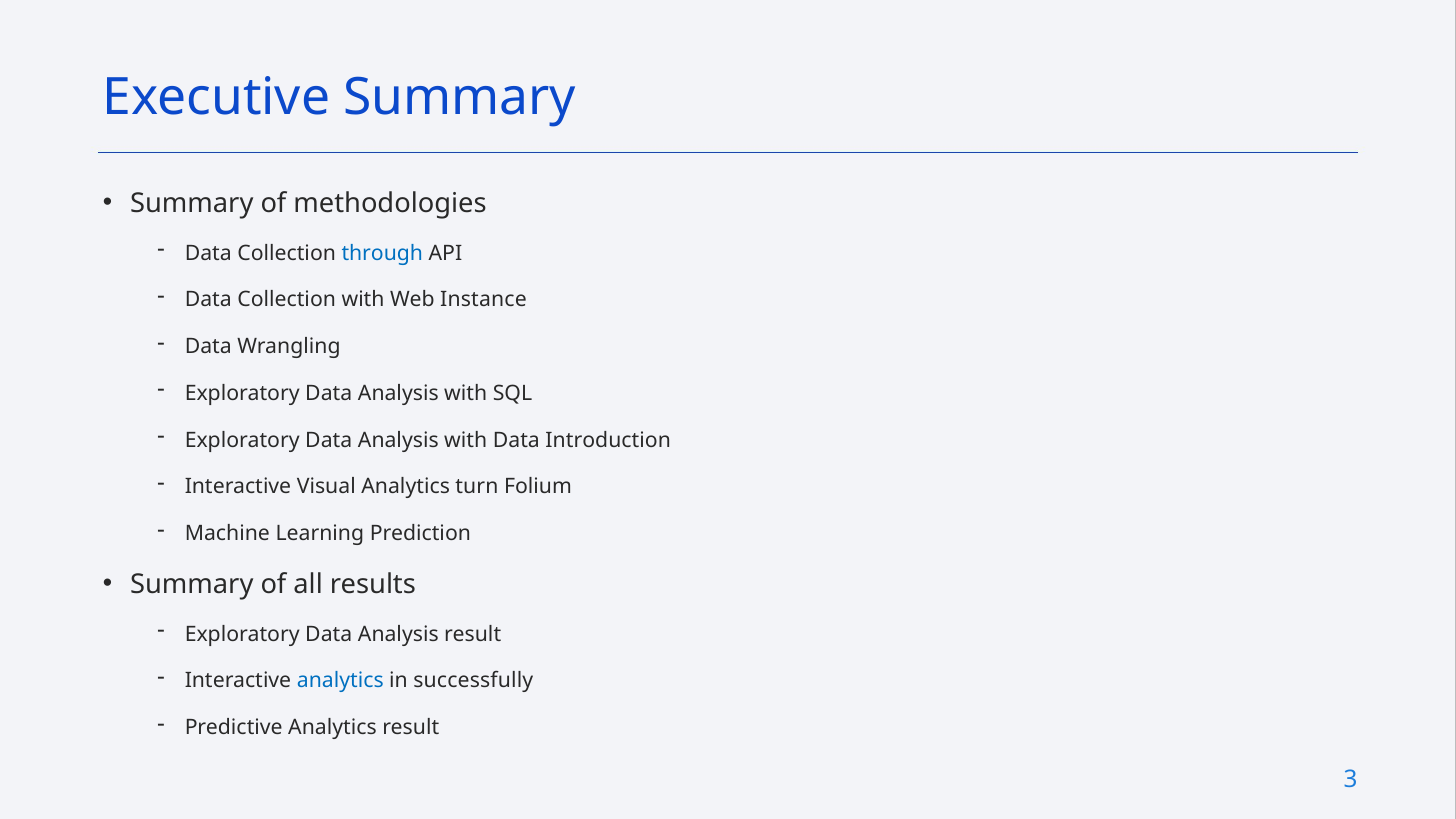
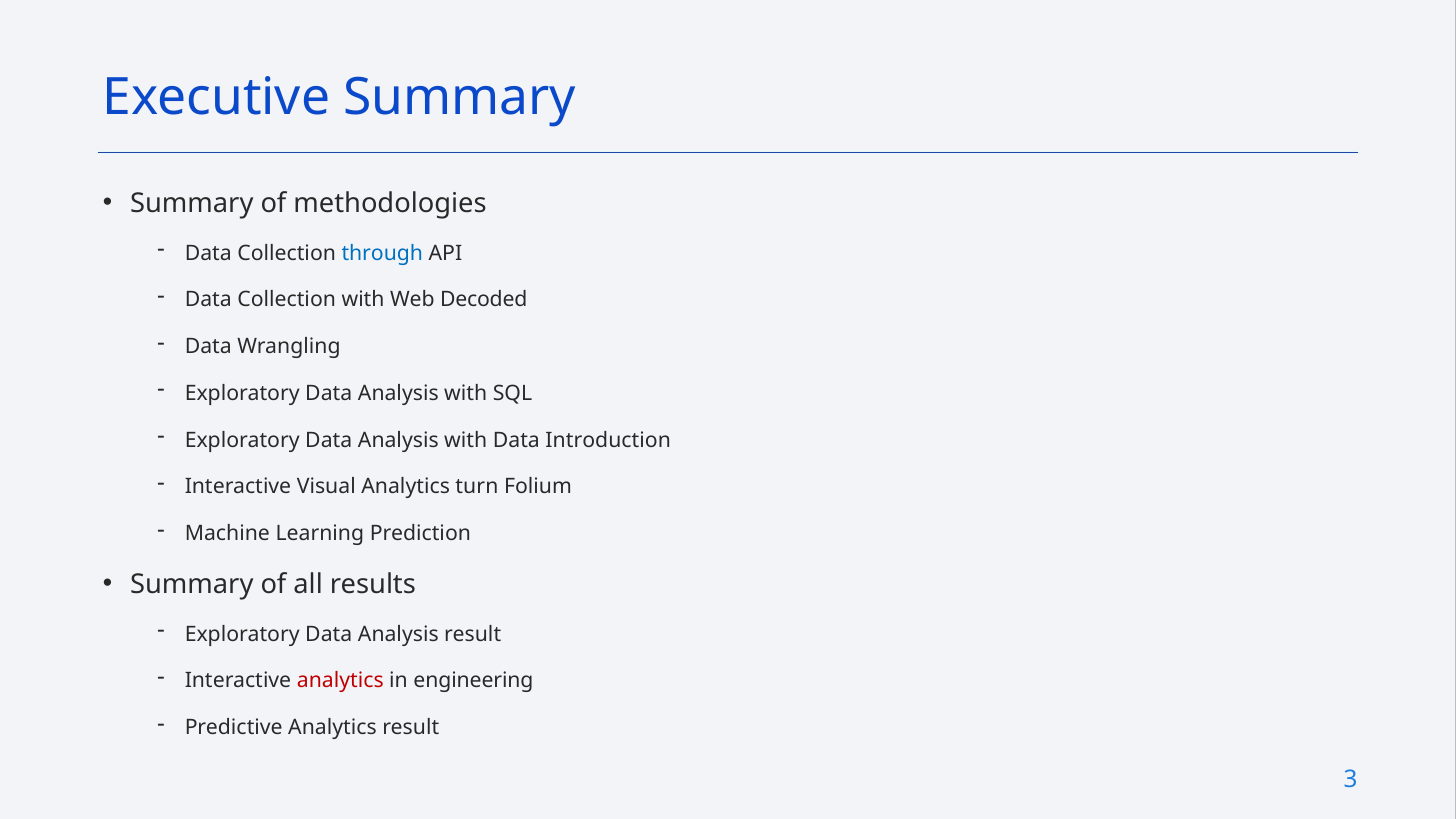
Instance: Instance -> Decoded (484, 300)
analytics colour: blue -> red (340, 681)
successfully: successfully -> engineering (473, 681)
